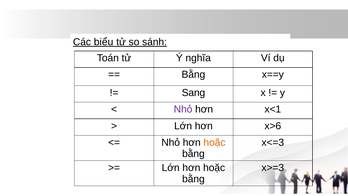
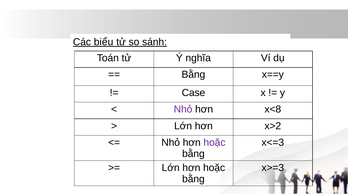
Sang: Sang -> Case (193, 93)
x<1: x<1 -> x<8 (273, 109)
x>6: x>6 -> x>2 (273, 126)
hoặc colour: orange -> purple (214, 142)
